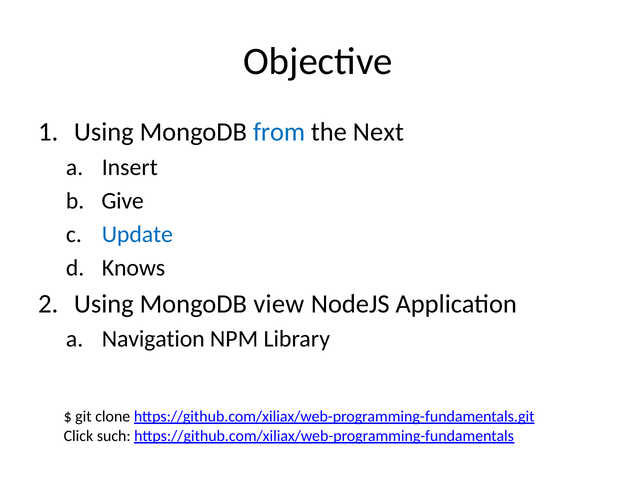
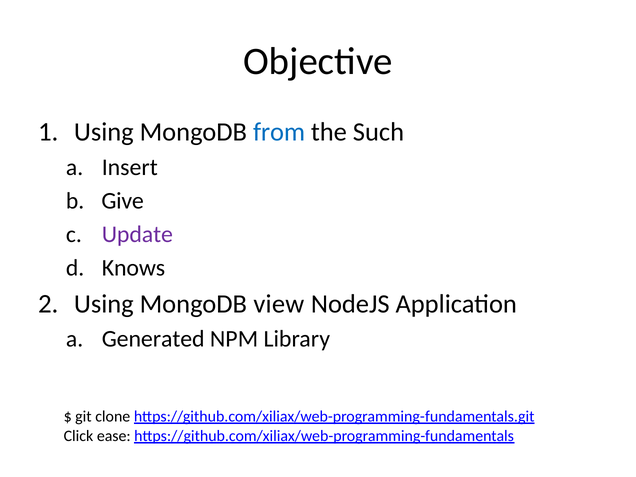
Next: Next -> Such (378, 132)
Update colour: blue -> purple (137, 234)
Navigation: Navigation -> Generated (153, 339)
such: such -> ease (114, 436)
